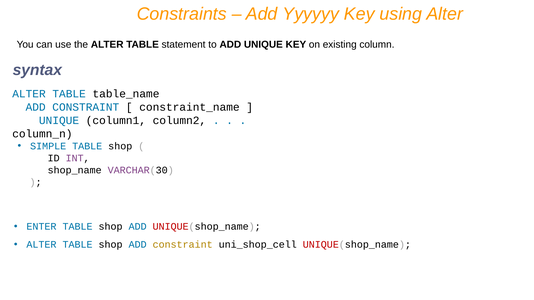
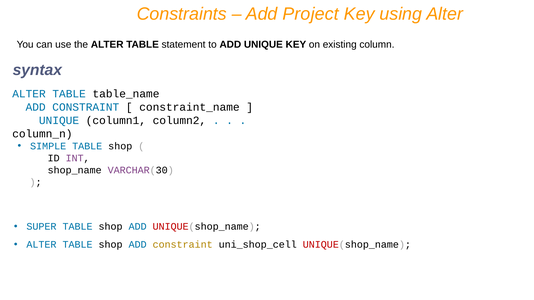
Yyyyyy: Yyyyyy -> Project (311, 14)
ENTER: ENTER -> SUPER (41, 227)
